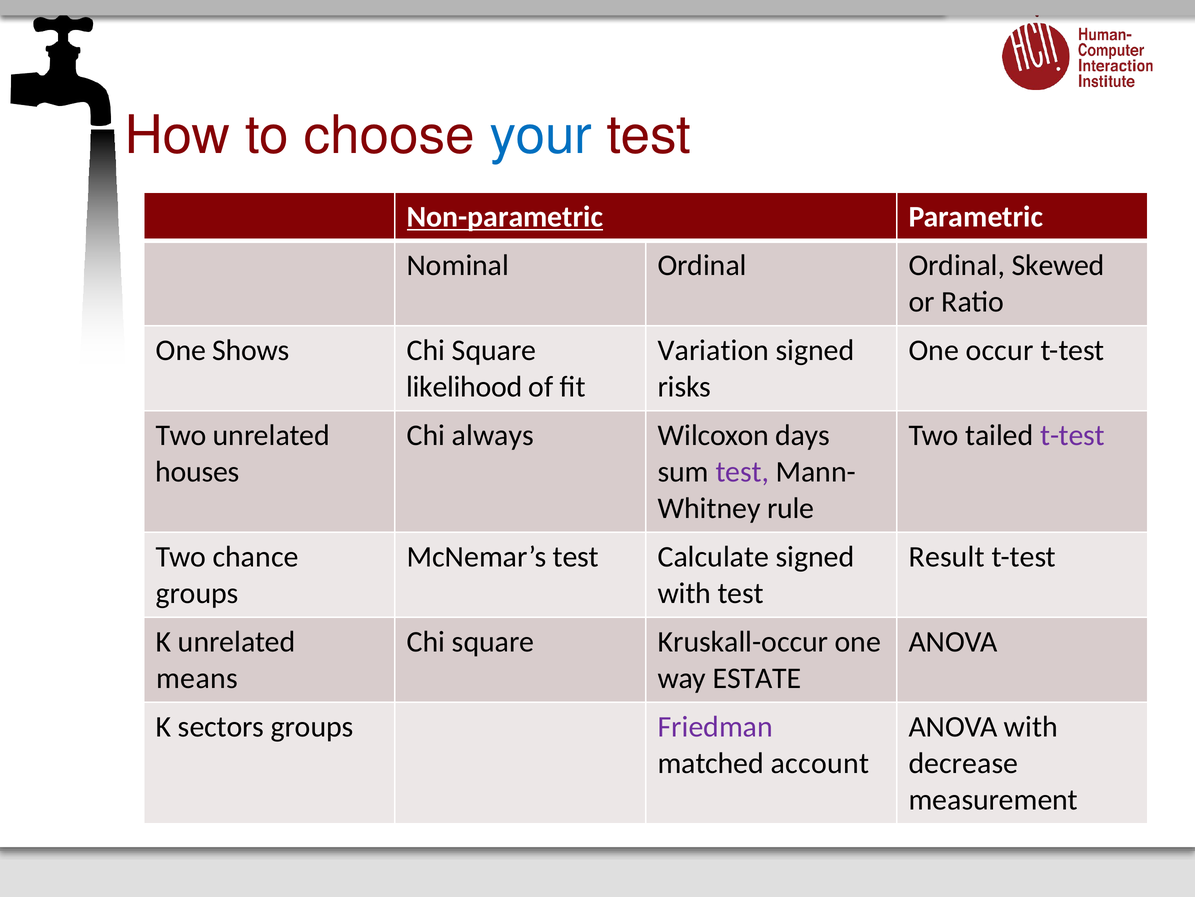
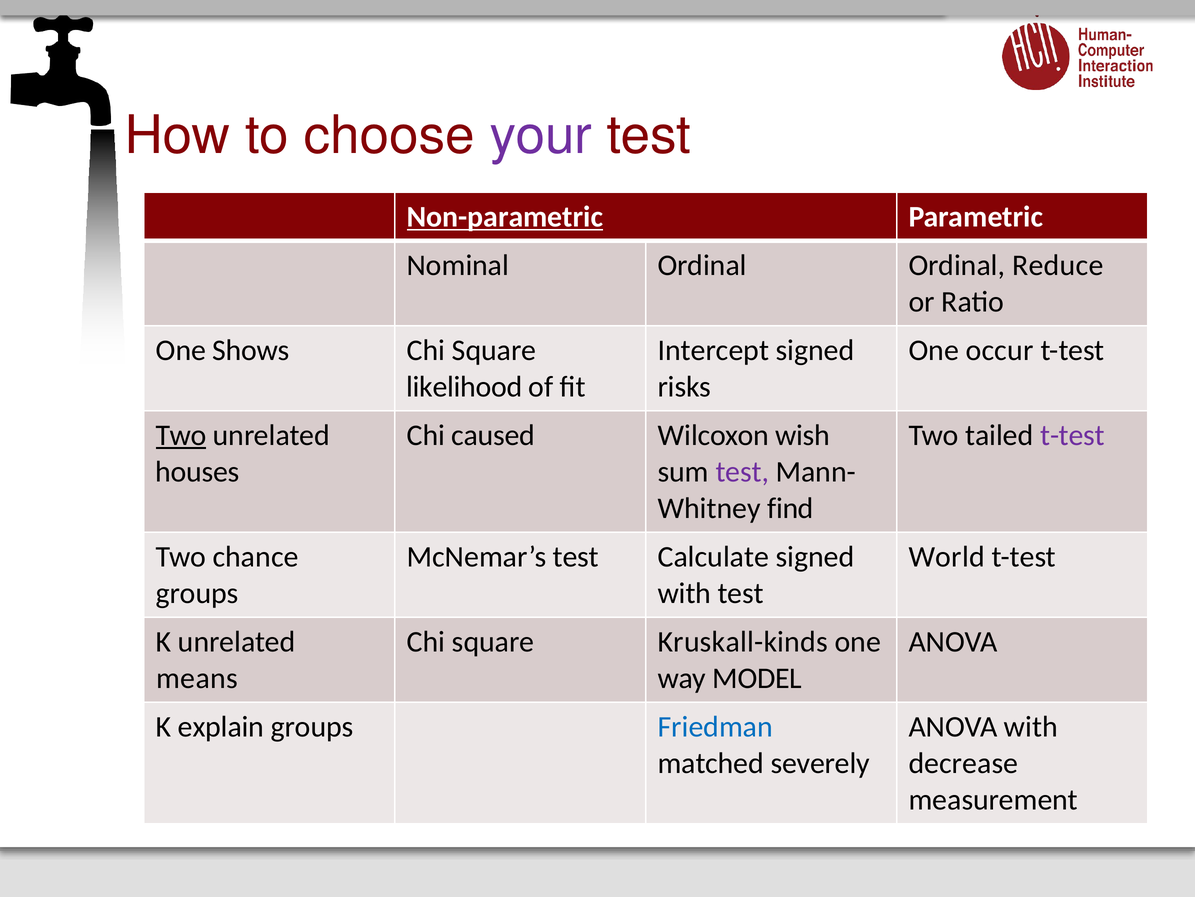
your colour: blue -> purple (541, 136)
Skewed: Skewed -> Reduce (1058, 265)
Variation: Variation -> Intercept (713, 350)
Two underline: none -> present (181, 435)
always: always -> caused (493, 435)
days: days -> wish (803, 435)
rule: rule -> find (790, 508)
Result: Result -> World (947, 556)
Kruskall-occur: Kruskall-occur -> Kruskall-kinds (743, 641)
ESTATE: ESTATE -> MODEL (757, 678)
sectors: sectors -> explain (221, 726)
Friedman colour: purple -> blue (715, 726)
account: account -> severely (820, 763)
